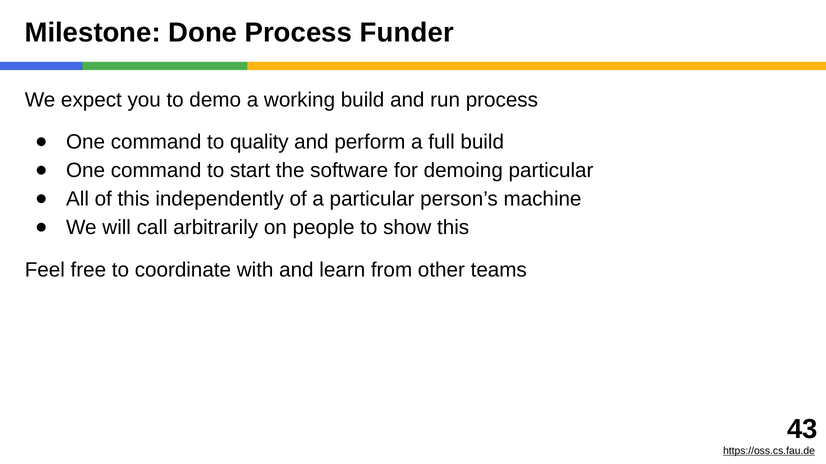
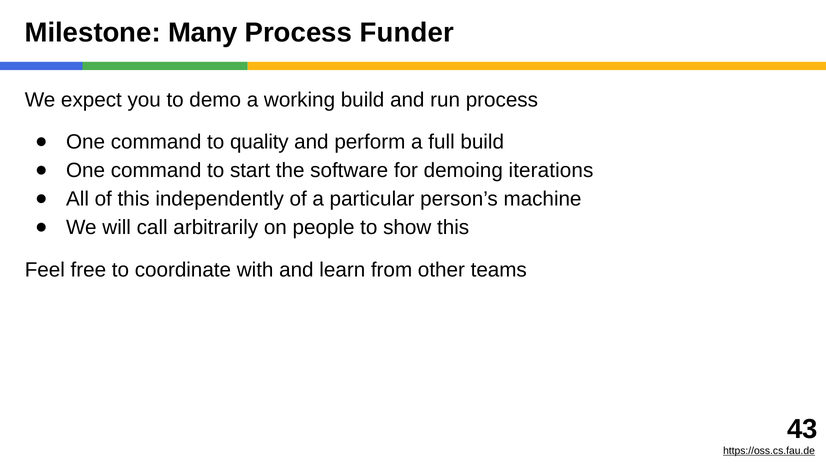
Done: Done -> Many (203, 33)
demoing particular: particular -> iterations (551, 171)
